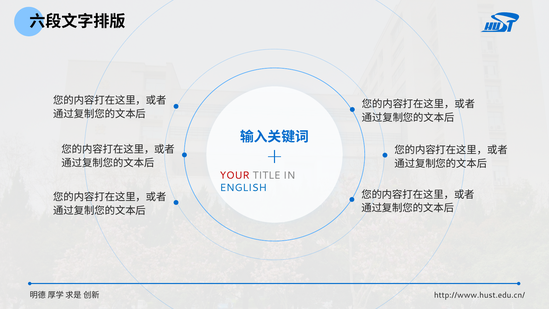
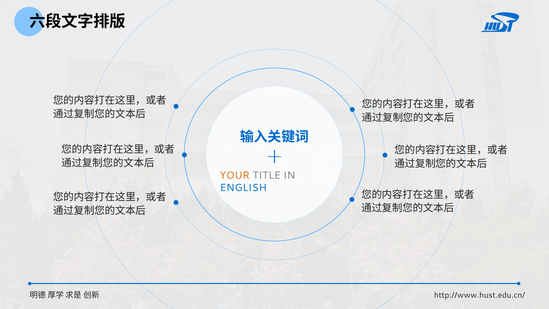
YOUR colour: red -> orange (235, 175)
